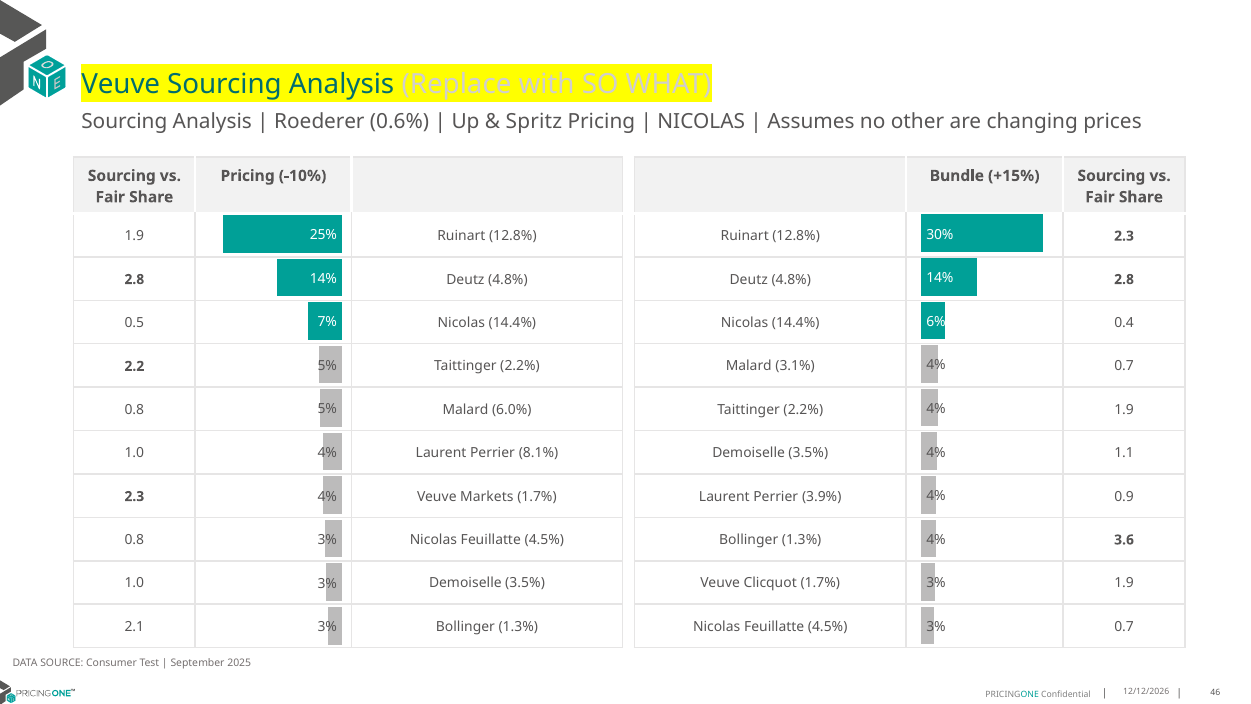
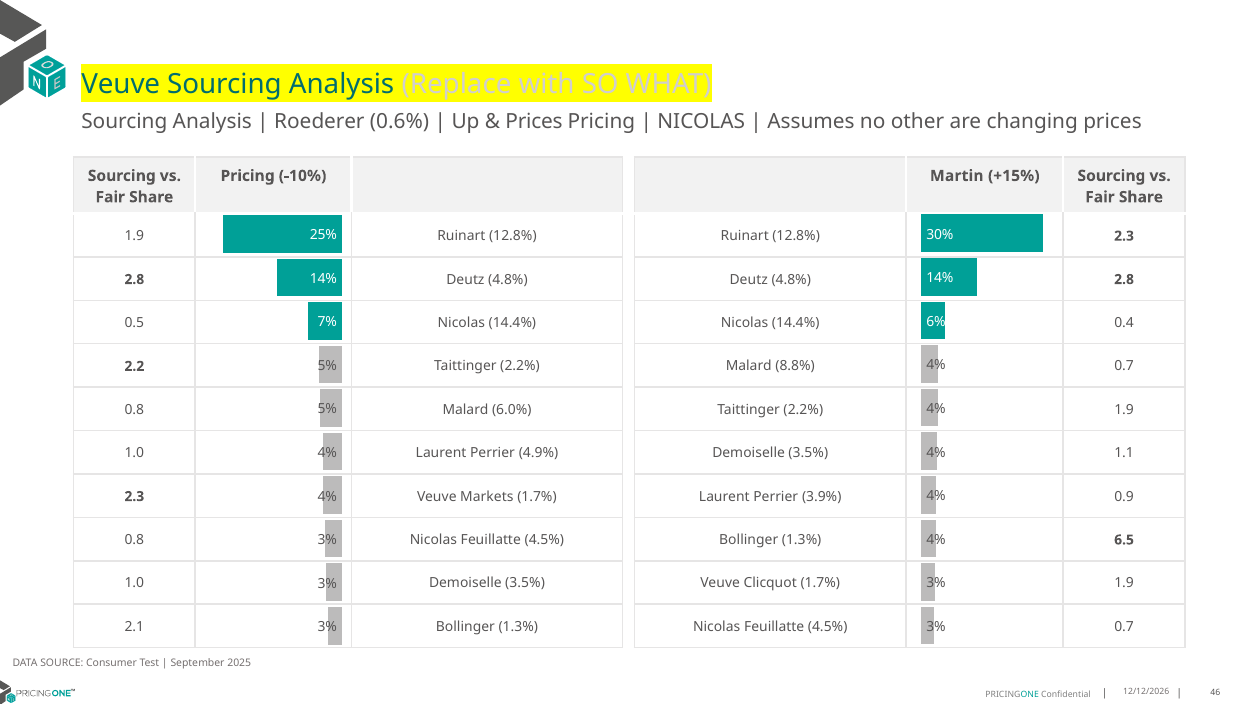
Spritz: Spritz -> Prices (534, 122)
Bundle: Bundle -> Martin (957, 176)
3.1%: 3.1% -> 8.8% (795, 366)
8.1%: 8.1% -> 4.9% (539, 453)
3.6: 3.6 -> 6.5 (1124, 540)
